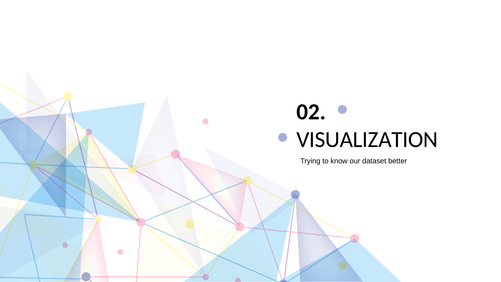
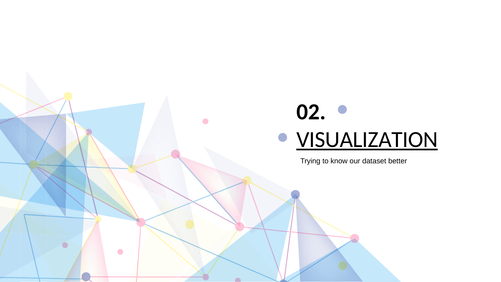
VISUALIZATION underline: none -> present (367, 140)
